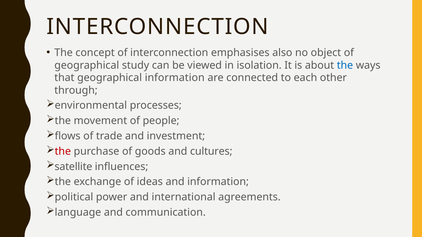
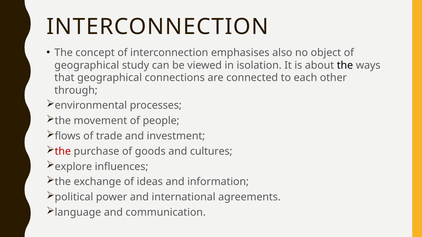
the colour: blue -> black (345, 65)
geographical information: information -> connections (175, 78)
satellite: satellite -> explore (73, 167)
